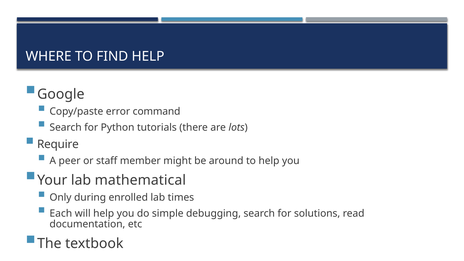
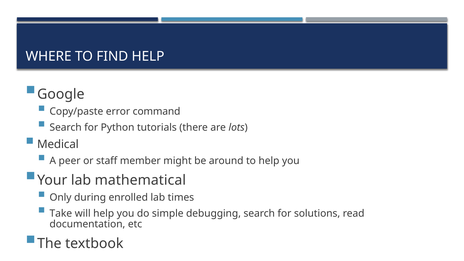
Require: Require -> Medical (58, 144)
Each: Each -> Take (61, 213)
